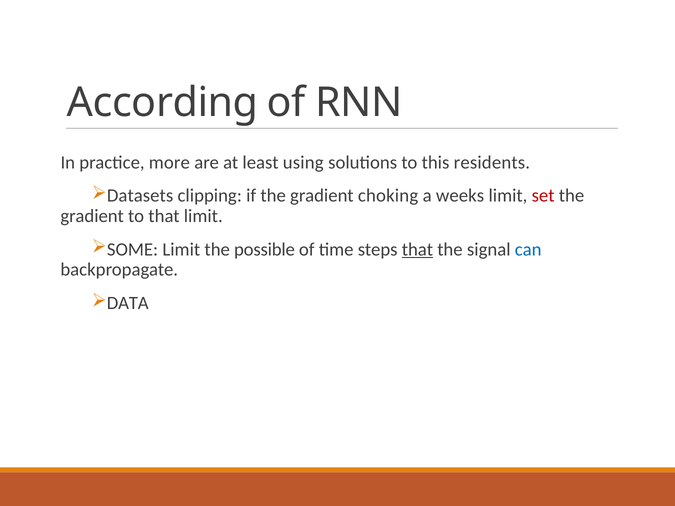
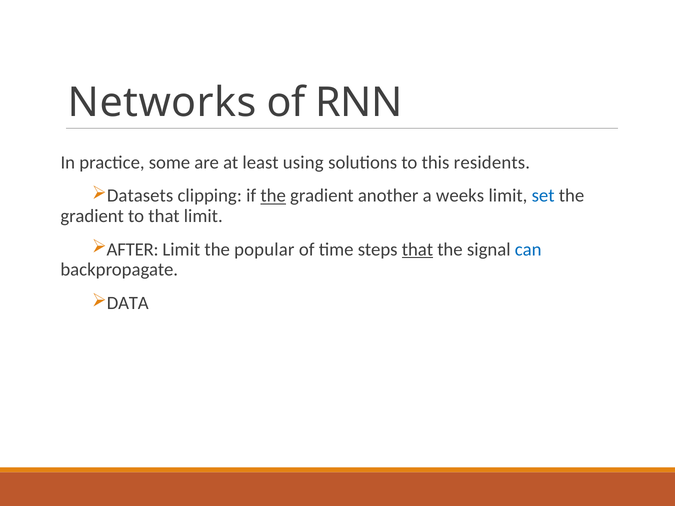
According: According -> Networks (162, 103)
more: more -> some (169, 162)
the underline: none -> present (273, 196)
choking: choking -> another (388, 196)
set colour: red -> blue (543, 196)
SOME: SOME -> AFTER (133, 250)
possible: possible -> popular (264, 250)
